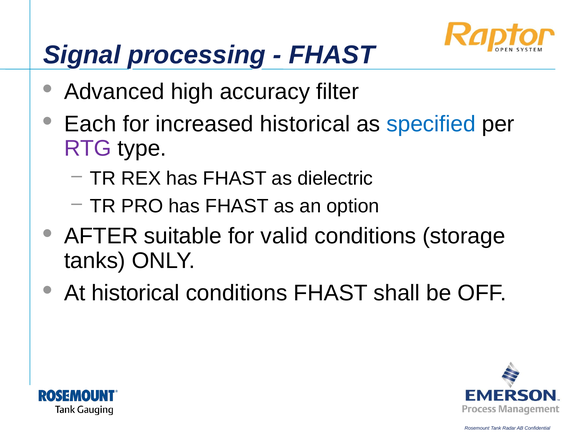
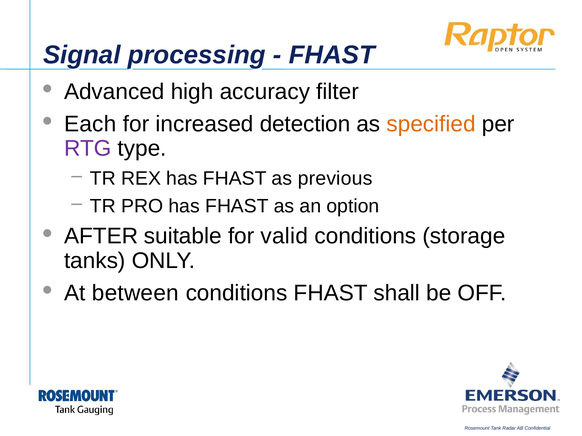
increased historical: historical -> detection (305, 124)
specified colour: blue -> orange (431, 124)
dielectric: dielectric -> previous (335, 179)
At historical: historical -> between (135, 293)
